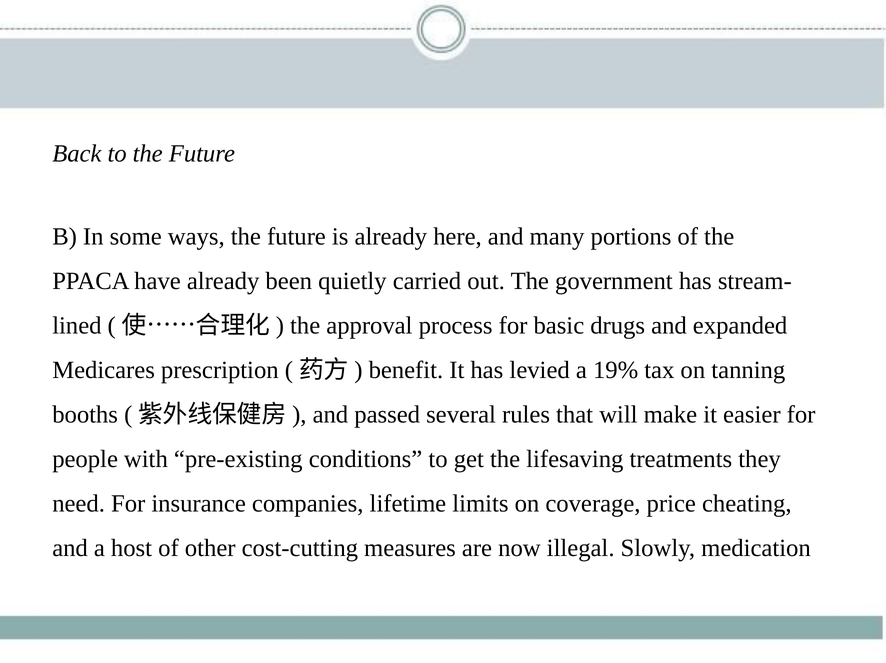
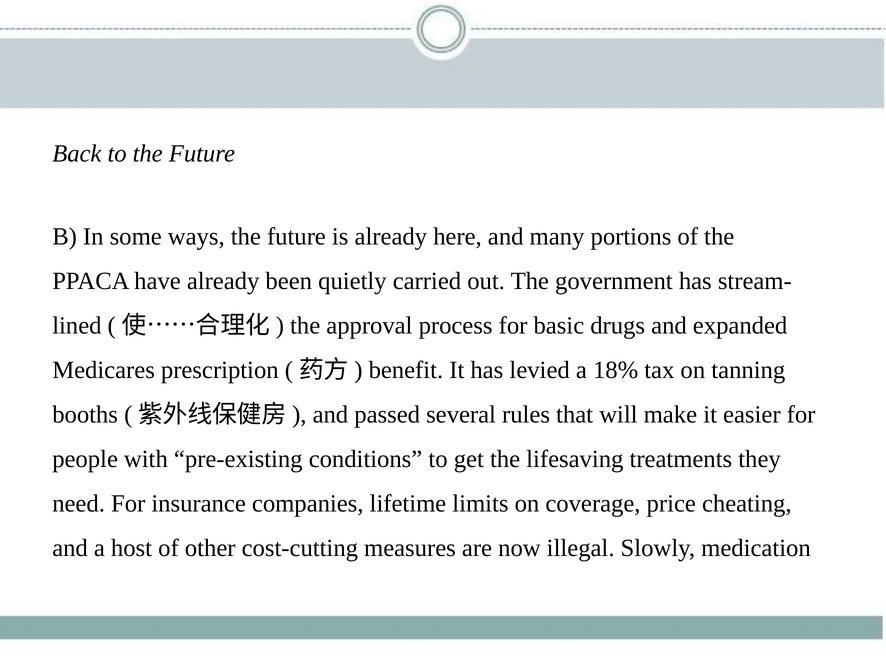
19%: 19% -> 18% (616, 370)
